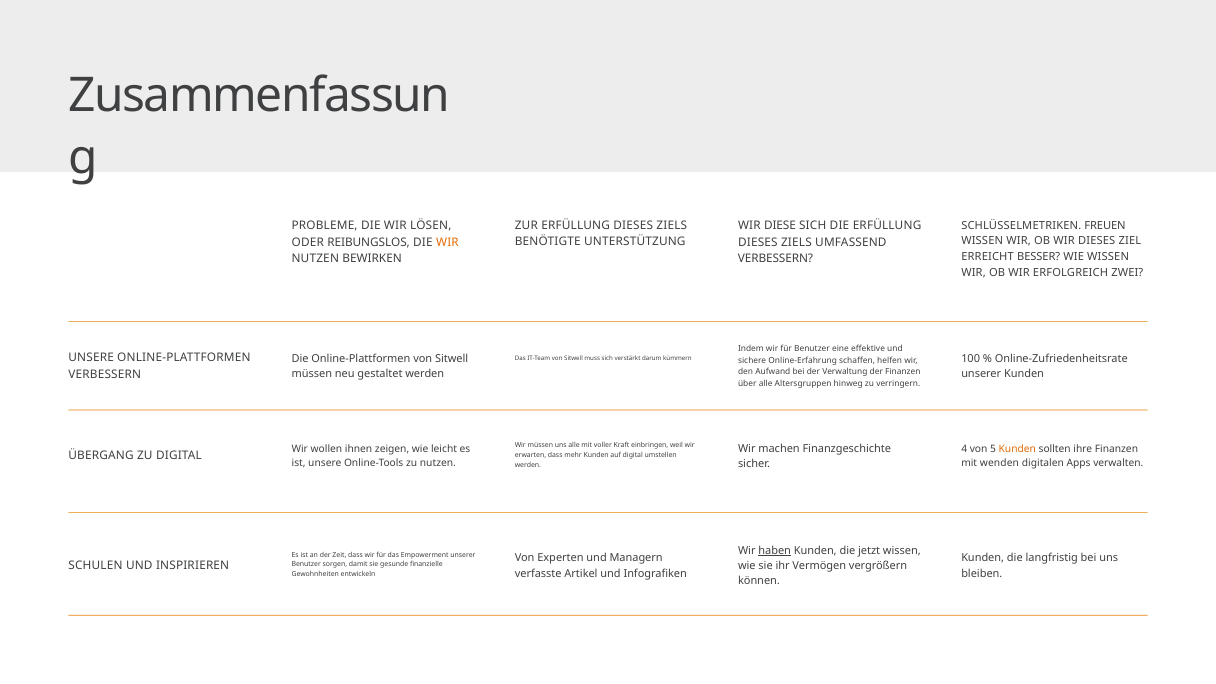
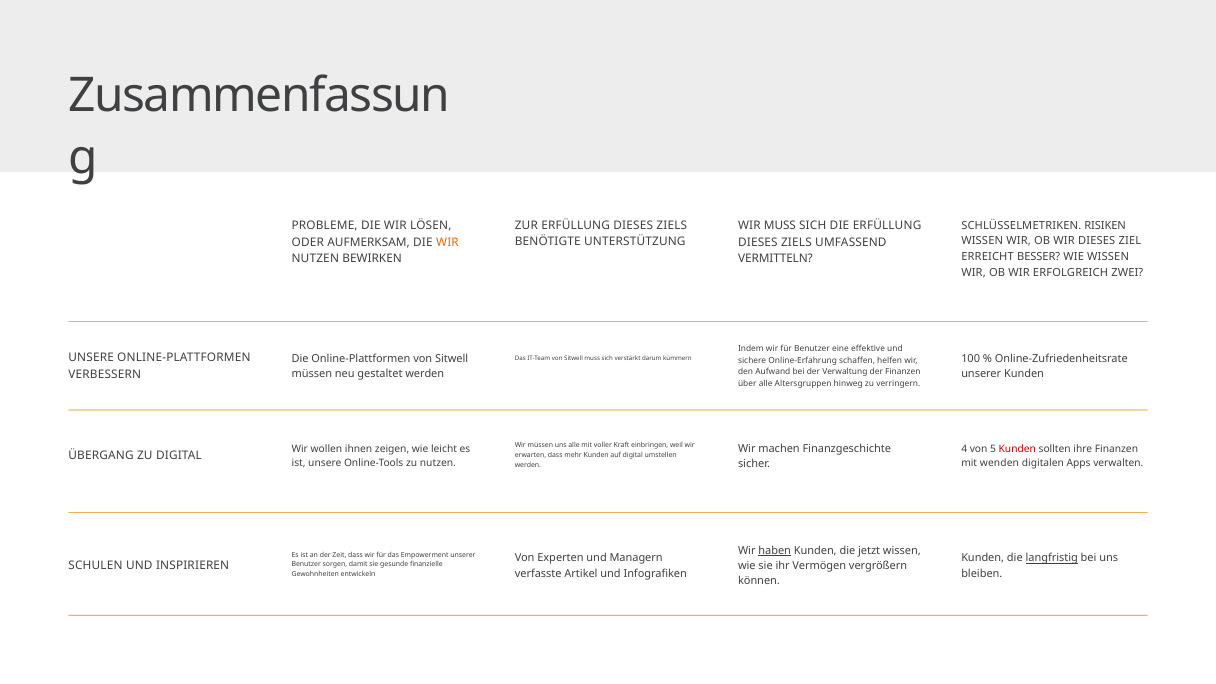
WIR DIESE: DIESE -> MUSS (780, 226)
FREUEN: FREUEN -> RISIKEN (1105, 226)
REIBUNGSLOS: REIBUNGSLOS -> AUFMERKSAM (369, 242)
VERBESSERN: VERBESSERN -> VERMITTELN (775, 259)
Kunden colour: orange -> red (1017, 449)
langfristig underline: none -> present (1052, 558)
